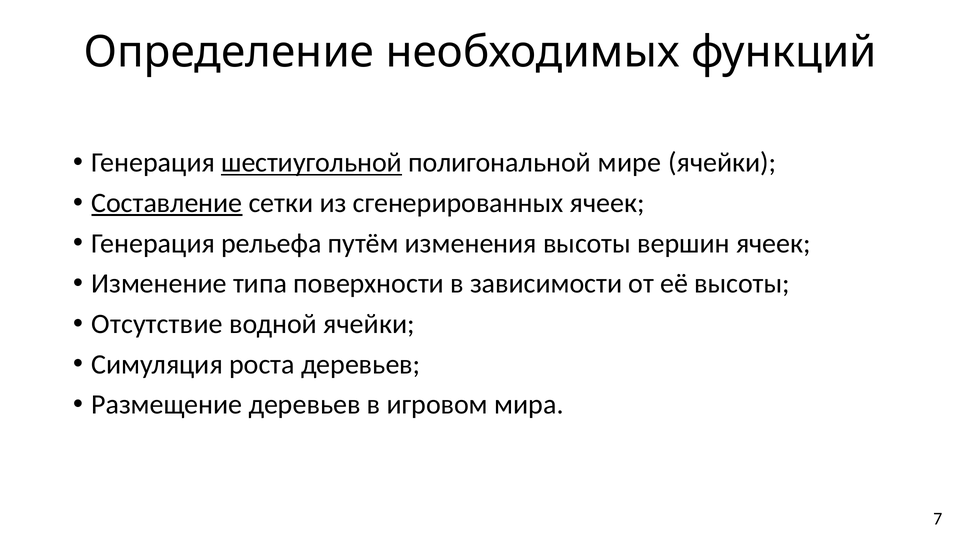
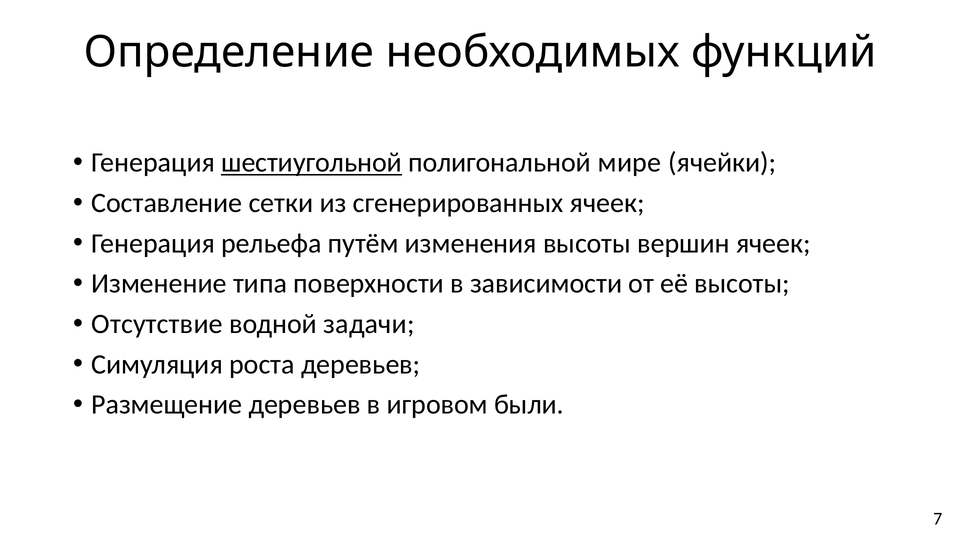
Составление underline: present -> none (167, 203)
водной ячейки: ячейки -> задачи (369, 324)
мира: мира -> были (529, 404)
